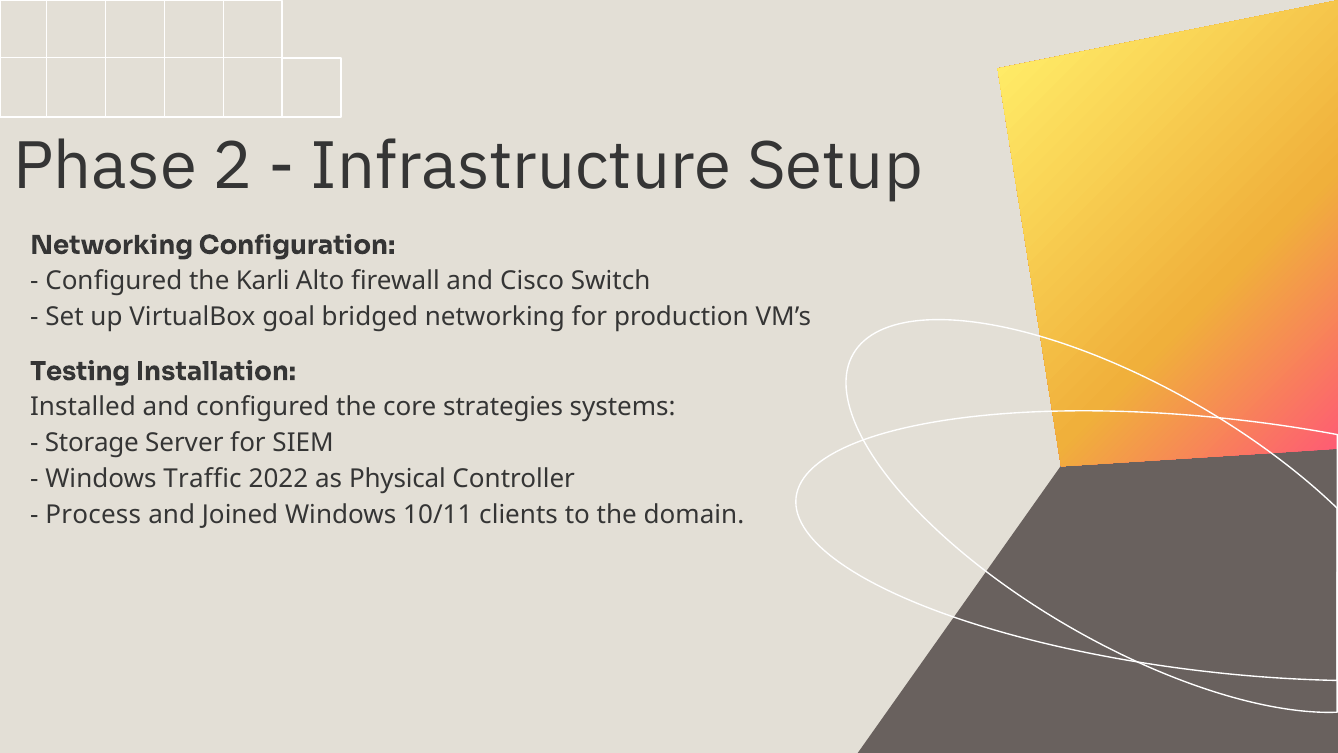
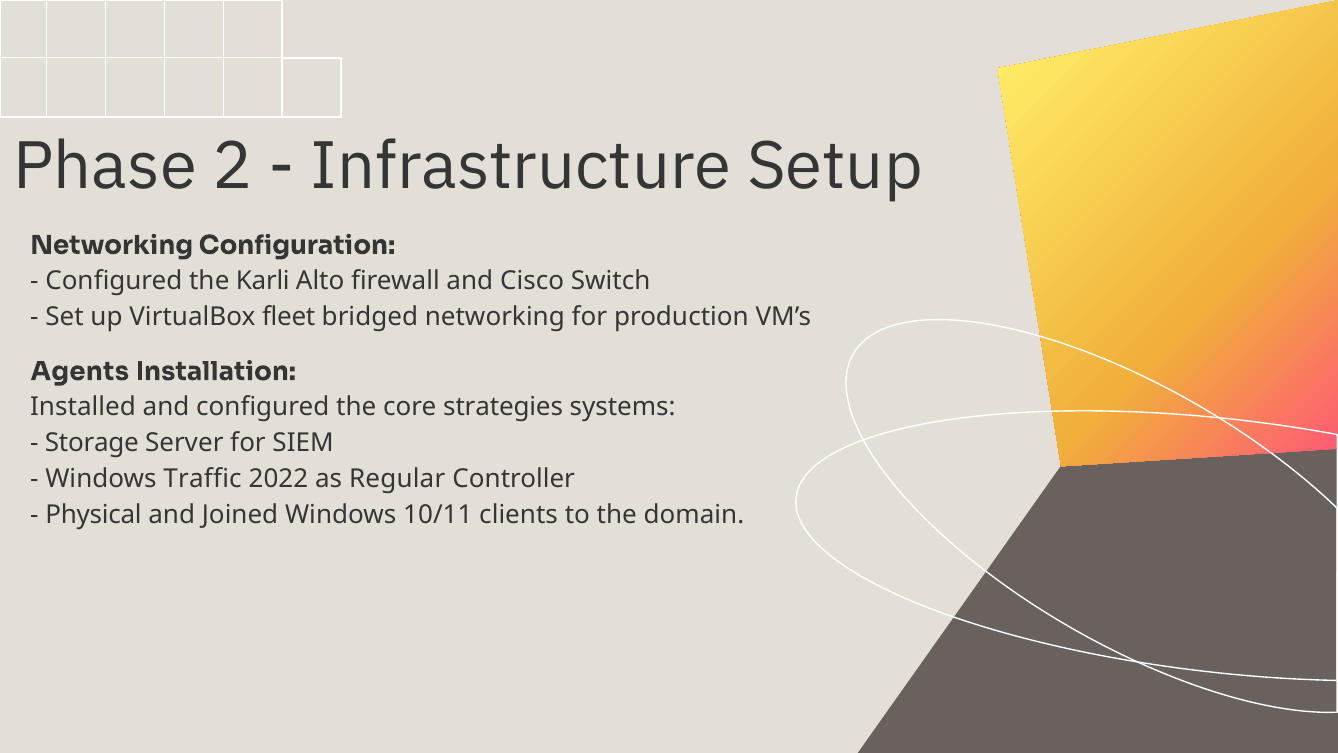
goal: goal -> fleet (289, 317)
Testing: Testing -> Agents (80, 371)
Physical: Physical -> Regular (397, 479)
Process: Process -> Physical (94, 515)
